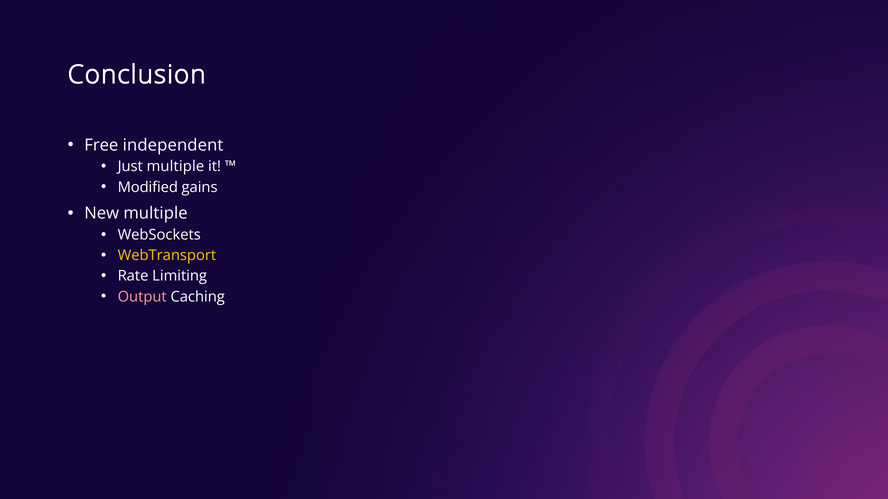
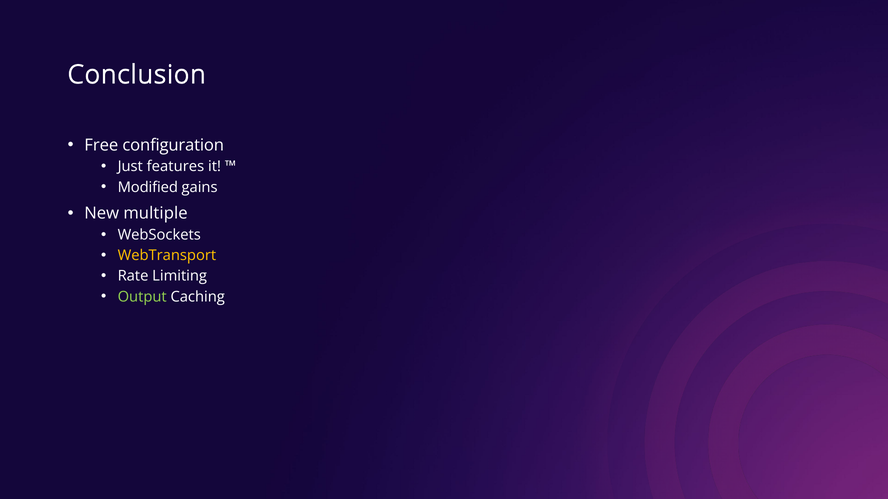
independent: independent -> configuration (173, 145)
Just multiple: multiple -> features (175, 167)
Output colour: pink -> light green (142, 297)
